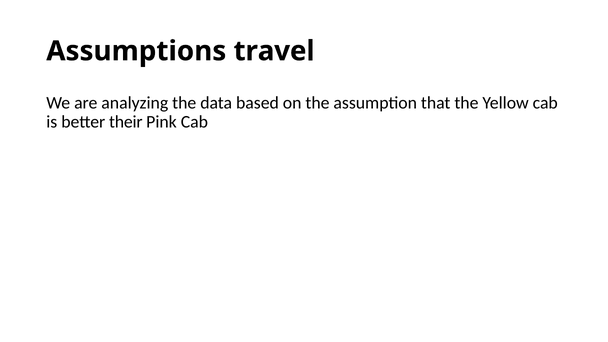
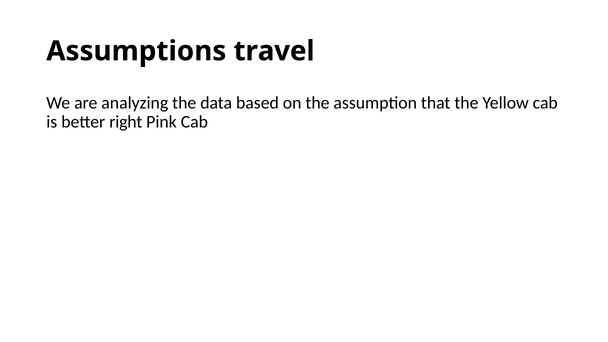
their: their -> right (126, 122)
